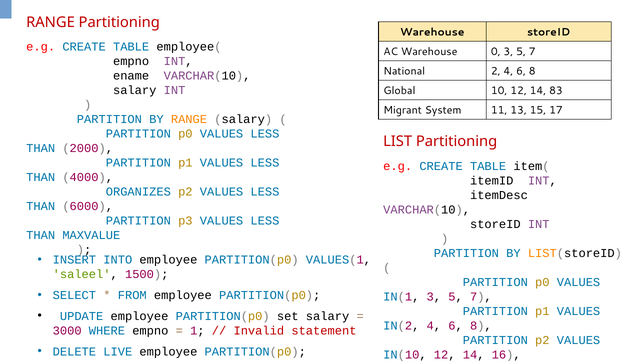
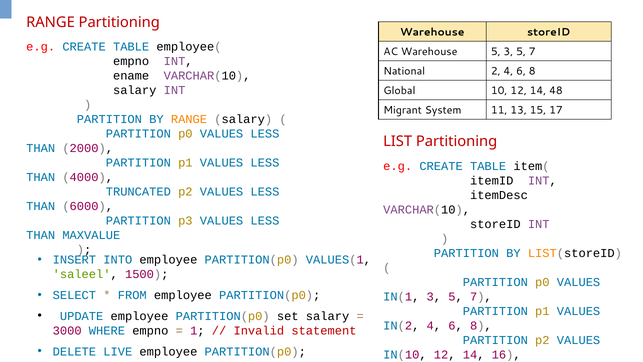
Warehouse 0: 0 -> 5 (496, 52)
83: 83 -> 48 (556, 91)
ORGANIZES: ORGANIZES -> TRUNCATED (138, 192)
